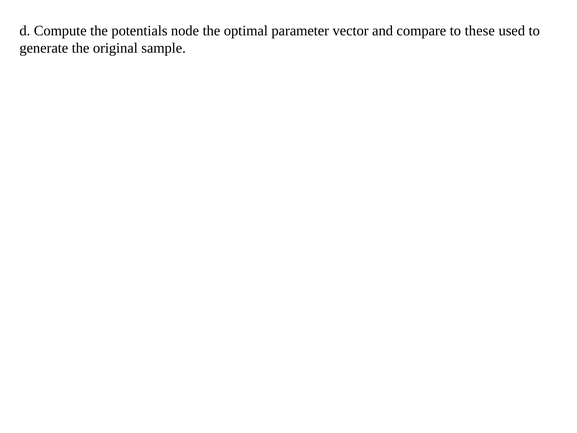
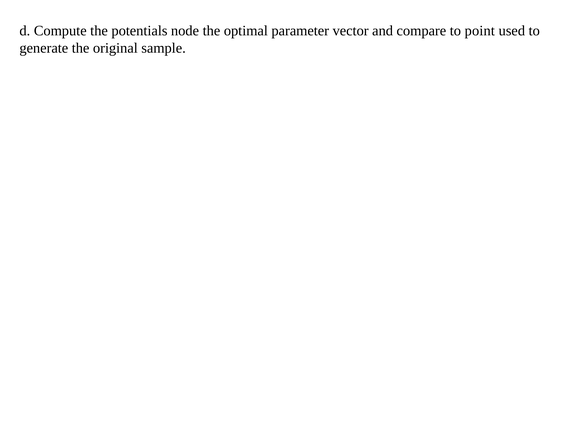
these: these -> point (480, 31)
